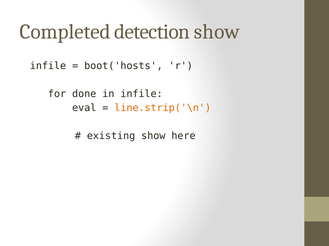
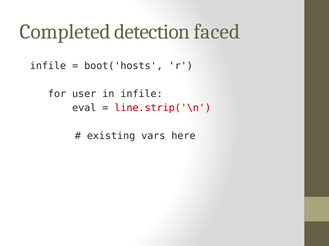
detection show: show -> faced (217, 32)
done: done -> user (84, 94)
line.strip('\n colour: orange -> red (163, 108)
existing show: show -> vars (153, 136)
